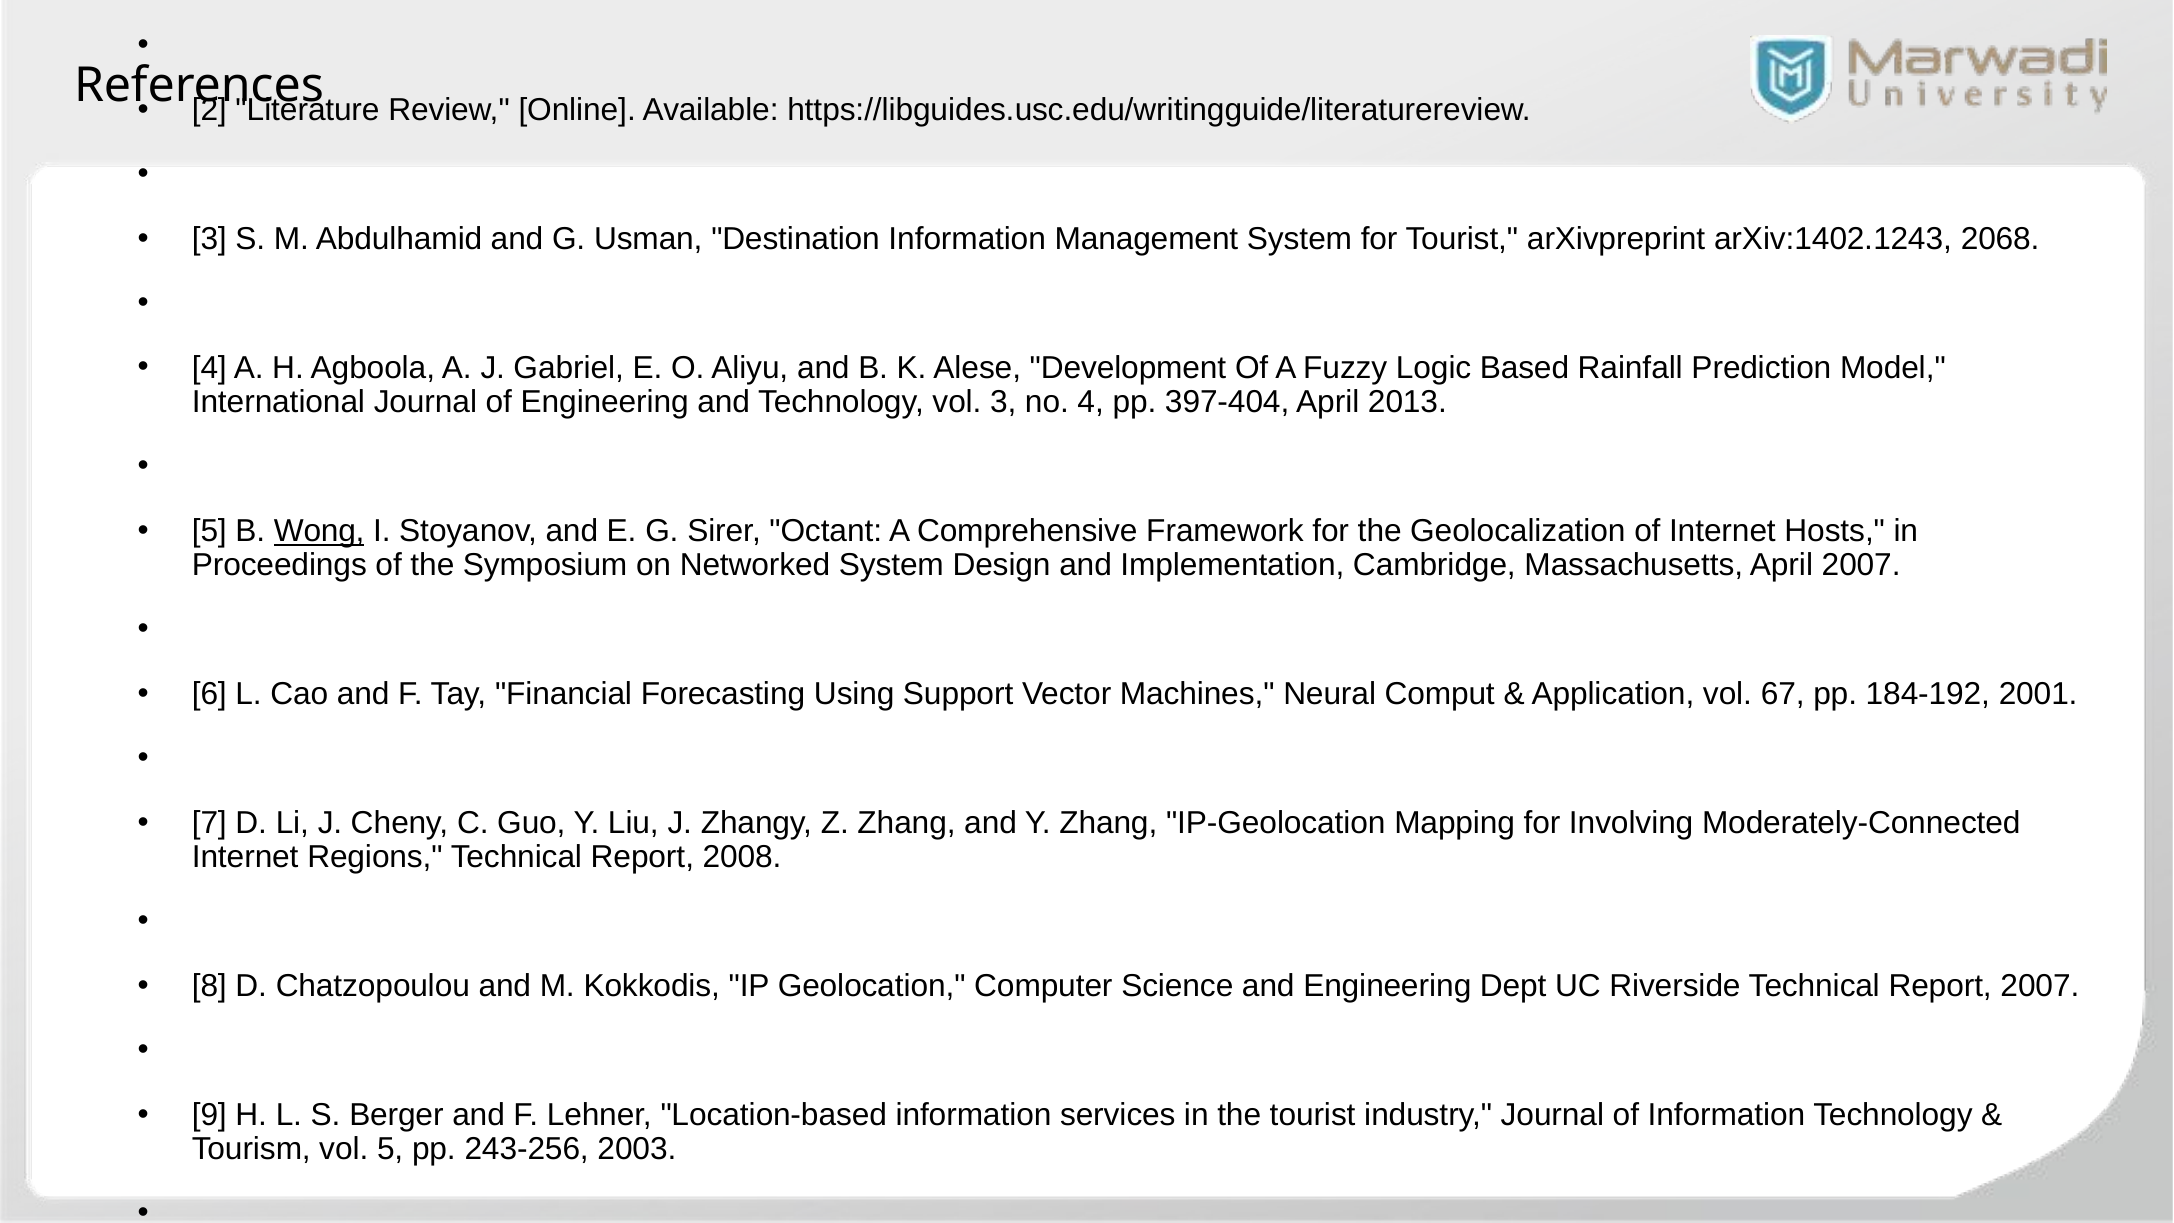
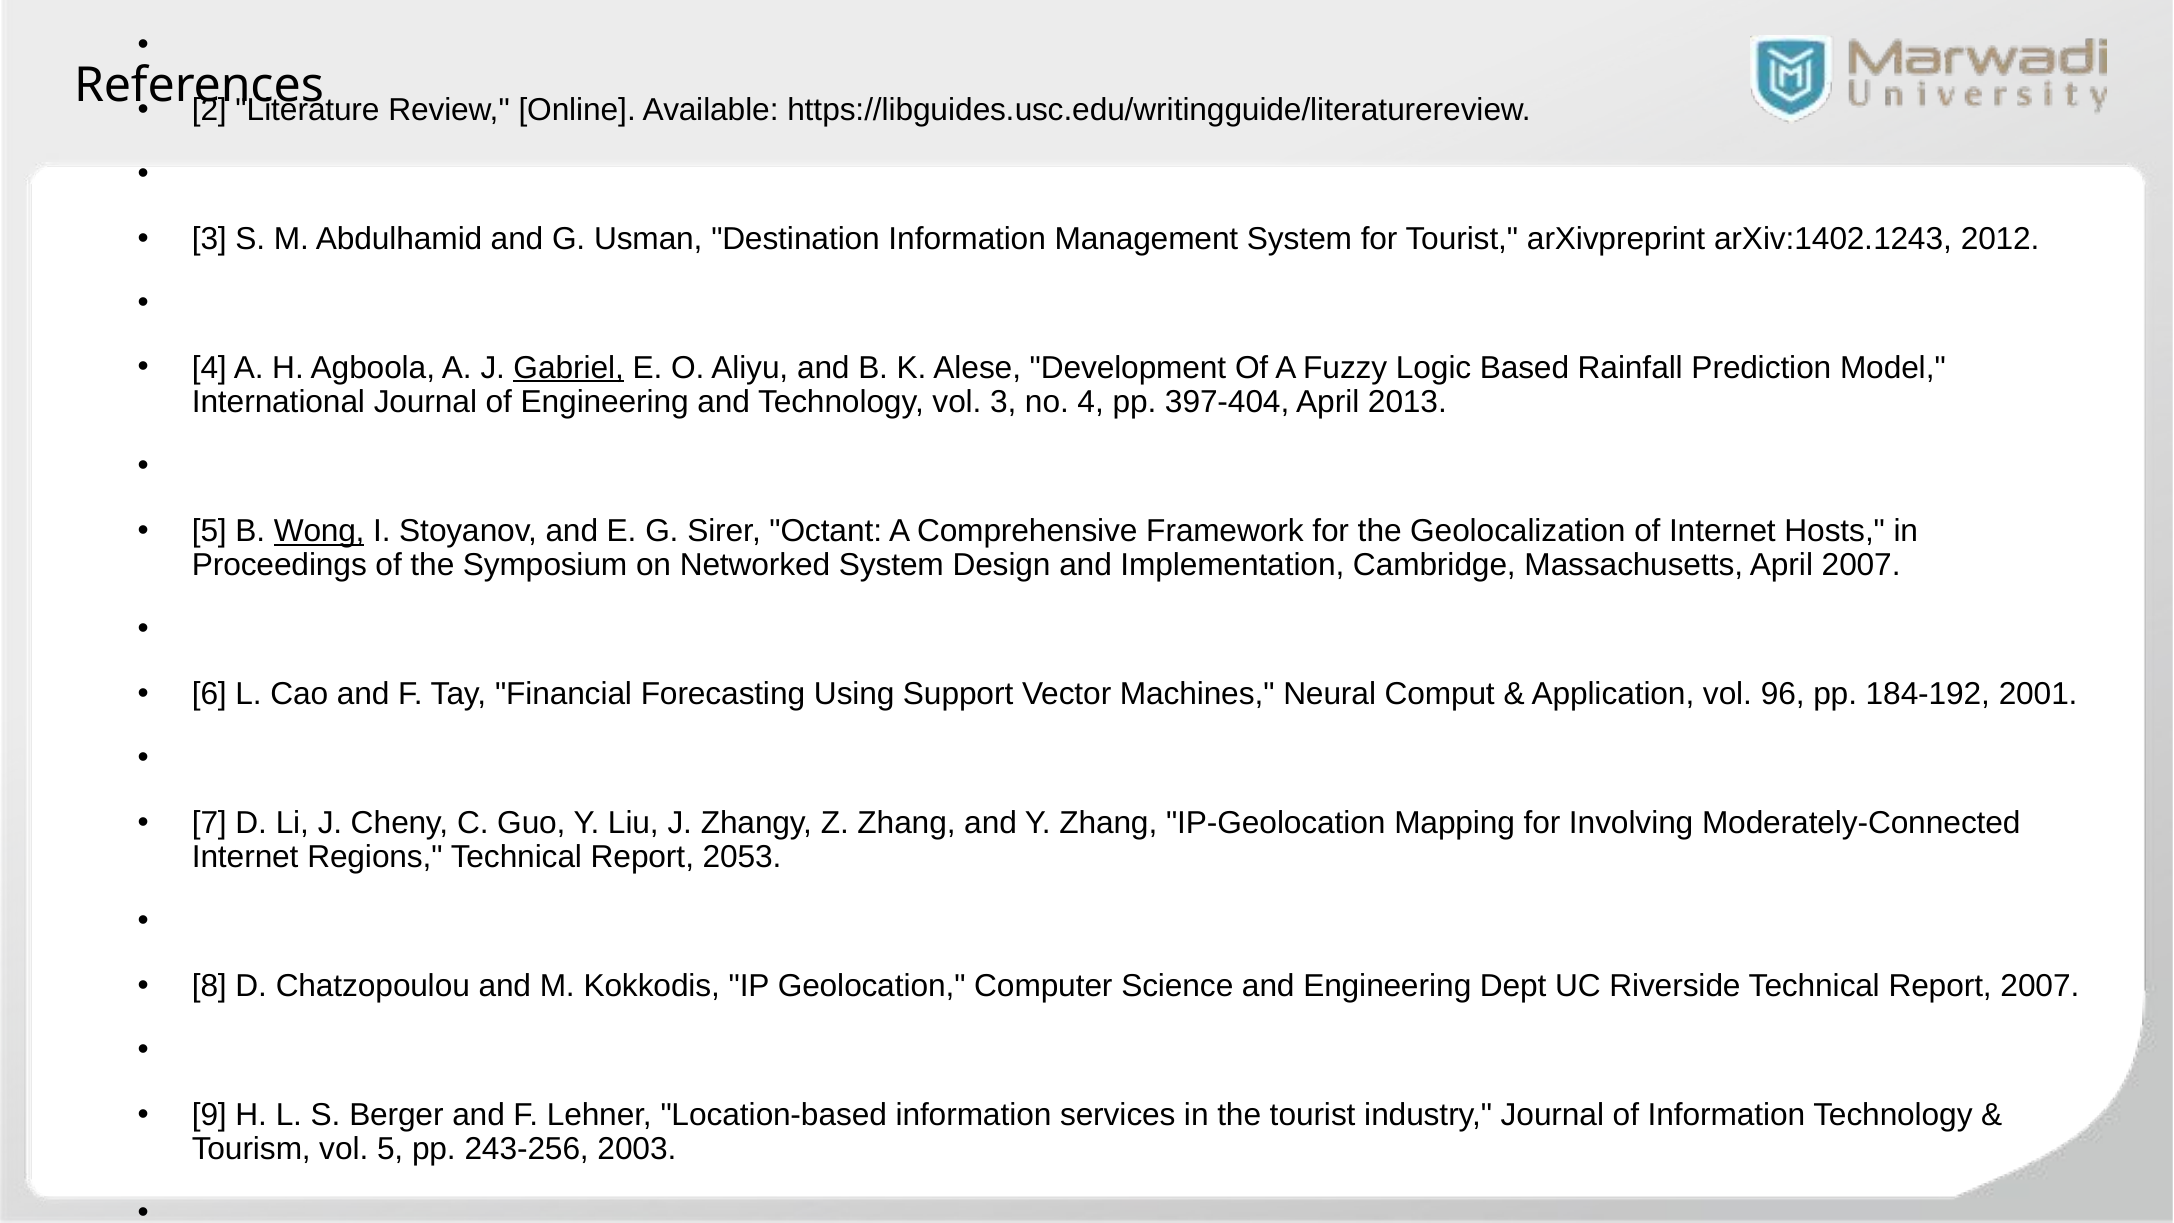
2068: 2068 -> 2012 (2000, 239)
Gabriel underline: none -> present (569, 368)
67: 67 -> 96 (1783, 694)
2008: 2008 -> 2053 (742, 857)
